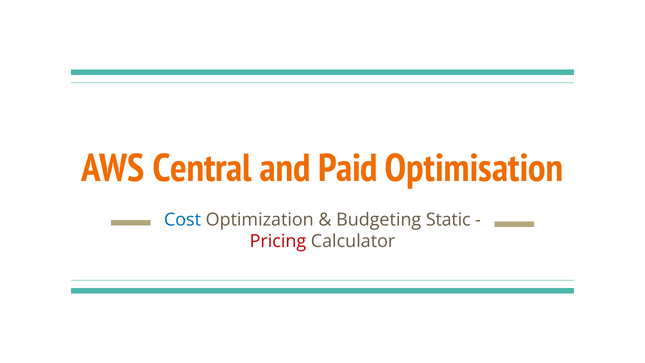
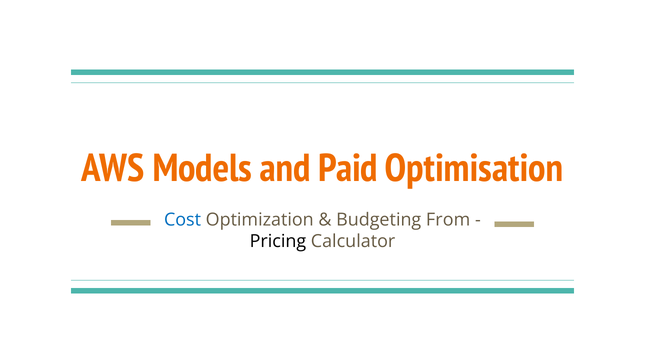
Central: Central -> Models (202, 168)
Static: Static -> From (448, 220)
Pricing colour: red -> black (278, 241)
